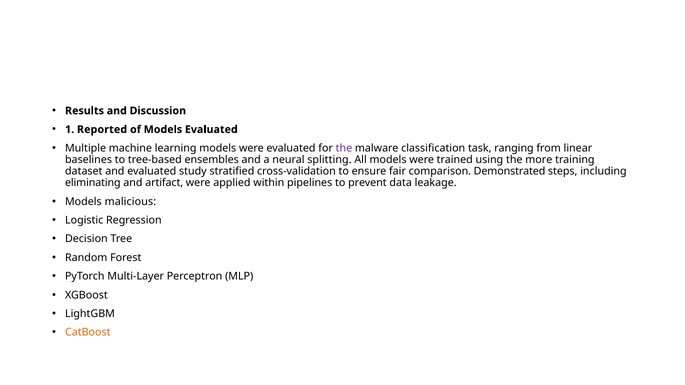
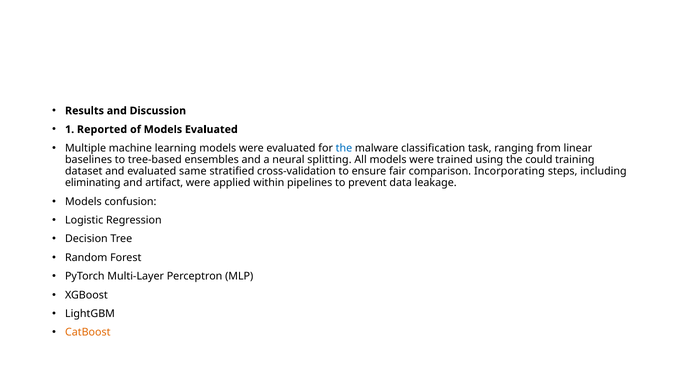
the colour: purple -> blue (344, 148)
more: more -> could (539, 160)
study: study -> same (193, 171)
Demonstrated: Demonstrated -> Incorporating (509, 171)
malicious: malicious -> confusion (130, 202)
